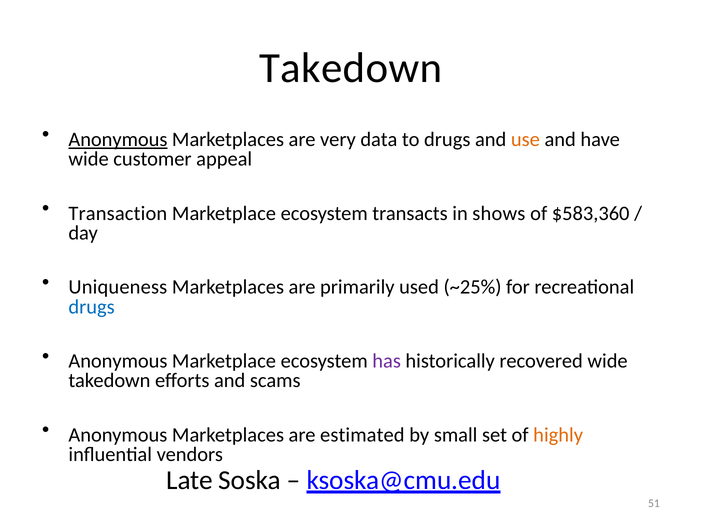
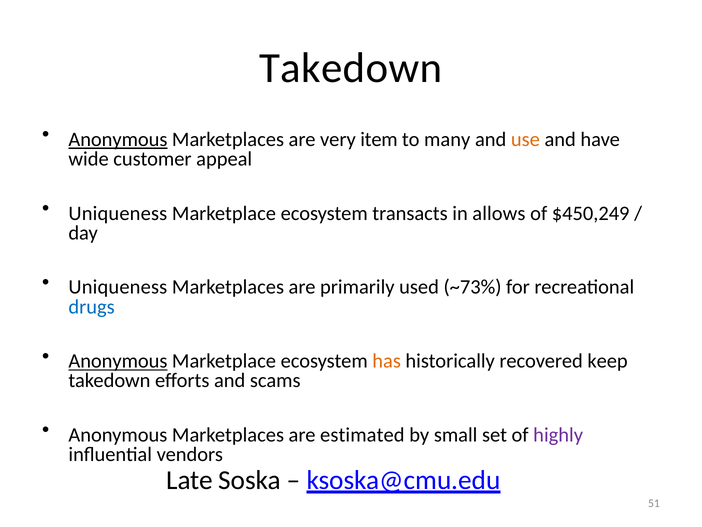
data: data -> item (379, 139)
to drugs: drugs -> many (447, 139)
Transaction: Transaction -> Uniqueness (118, 213)
shows: shows -> allows (499, 213)
$583,360: $583,360 -> $450,249 (591, 213)
~25%: ~25% -> ~73% (473, 287)
Anonymous underline: none -> present (118, 361)
has colour: purple -> orange (387, 361)
recovered wide: wide -> keep (608, 361)
highly colour: orange -> purple (558, 435)
